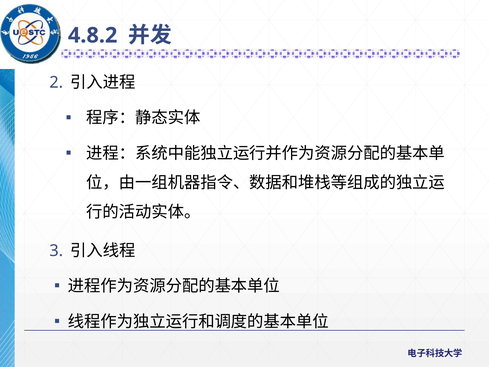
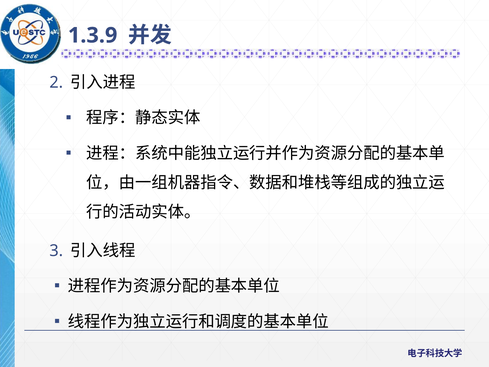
4.8.2: 4.8.2 -> 1.3.9 (93, 35)
